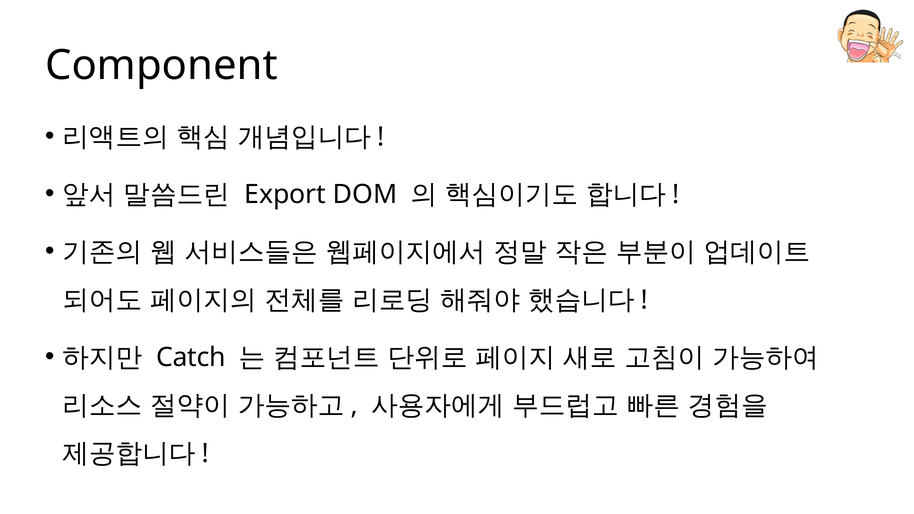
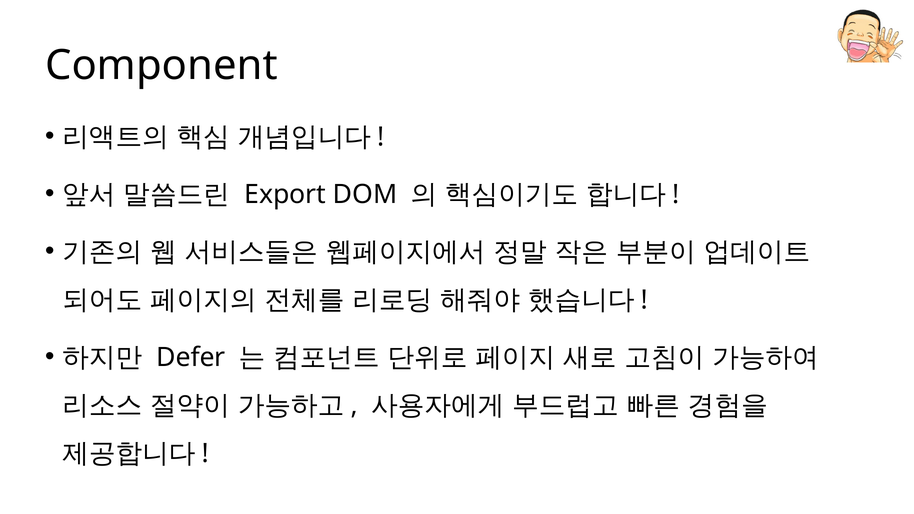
Catch: Catch -> Defer (191, 358)
